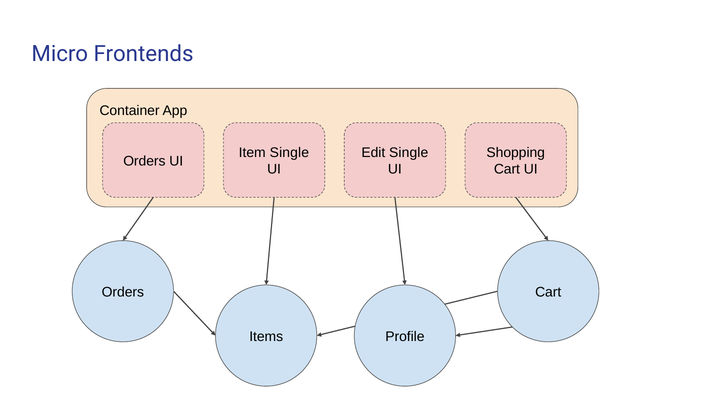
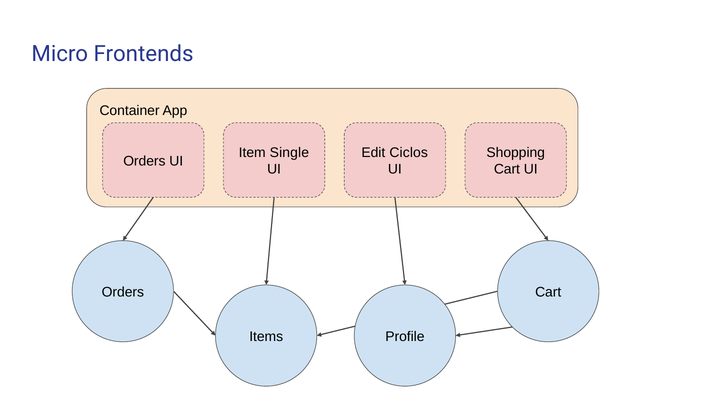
Edit Single: Single -> Ciclos (409, 153)
